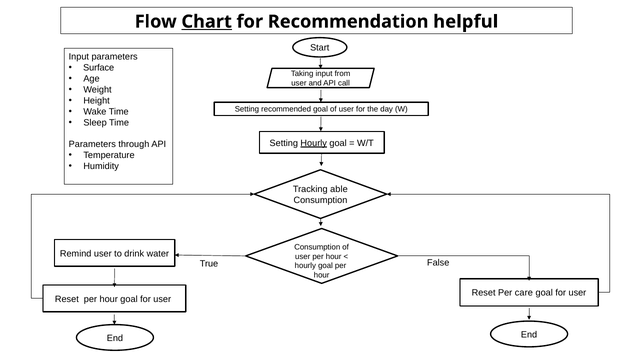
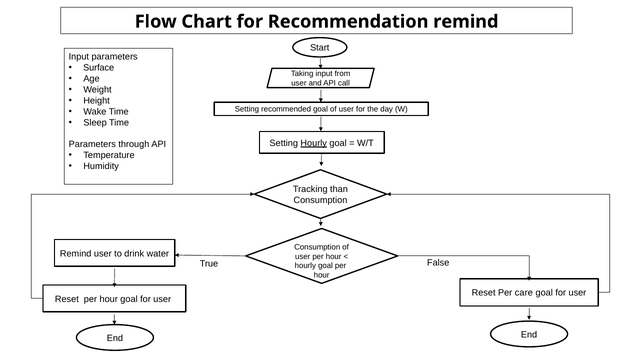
Chart underline: present -> none (207, 22)
Recommendation helpful: helpful -> remind (466, 22)
able: able -> than (339, 189)
